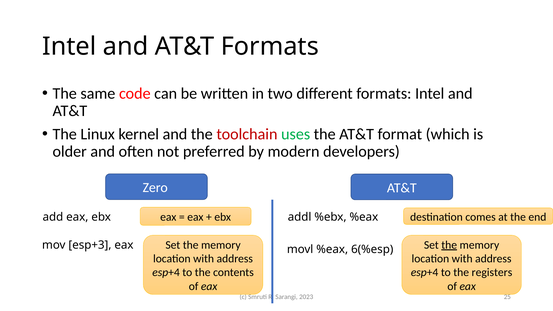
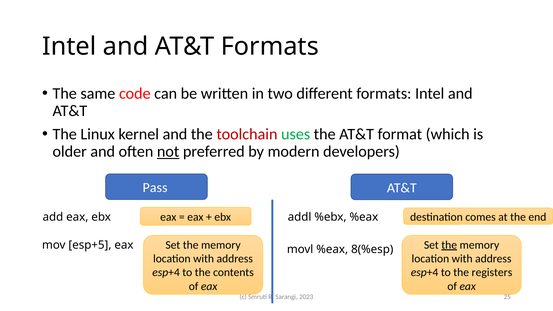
not underline: none -> present (168, 152)
Zero: Zero -> Pass (155, 188)
esp+3: esp+3 -> esp+5 (90, 245)
6(%esp: 6(%esp -> 8(%esp (372, 249)
